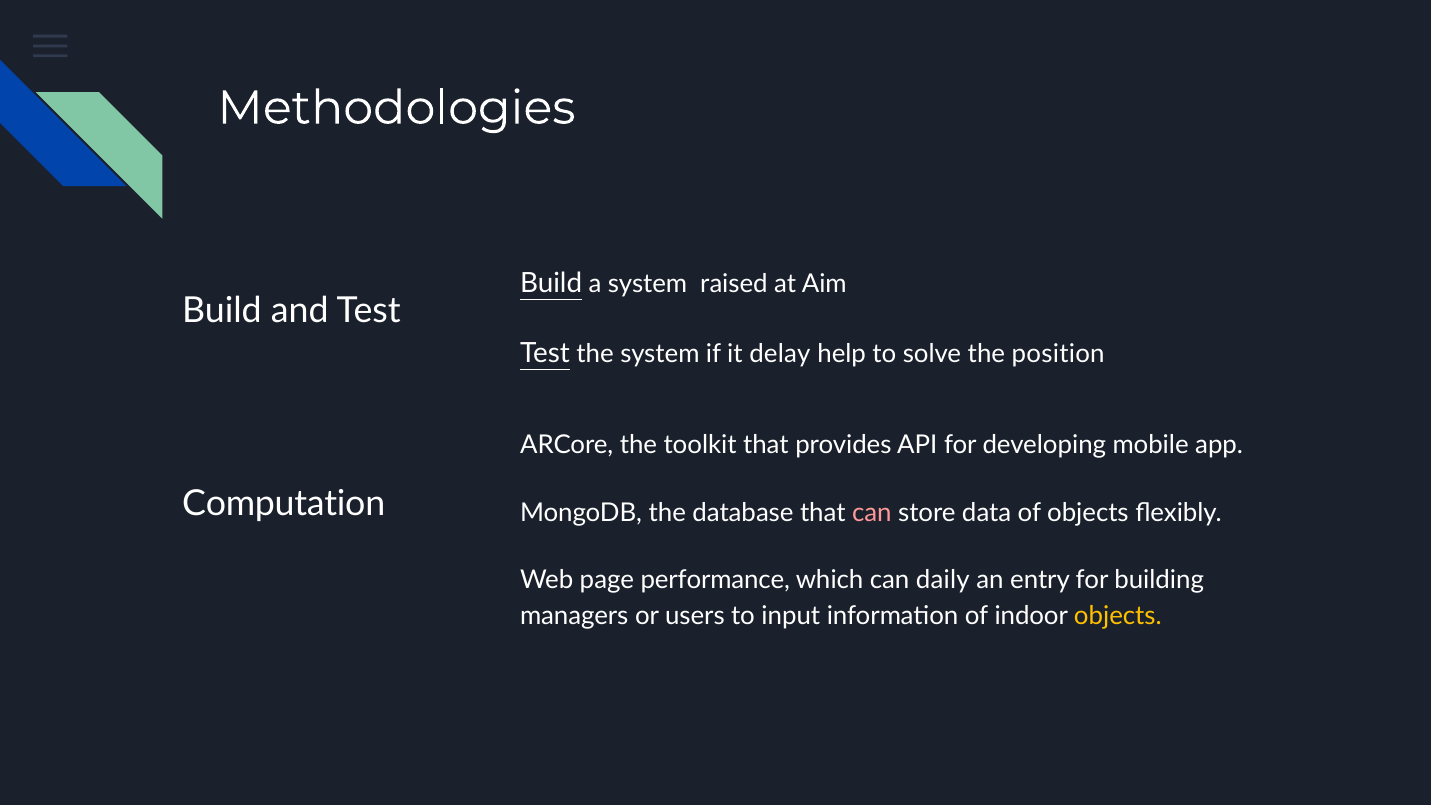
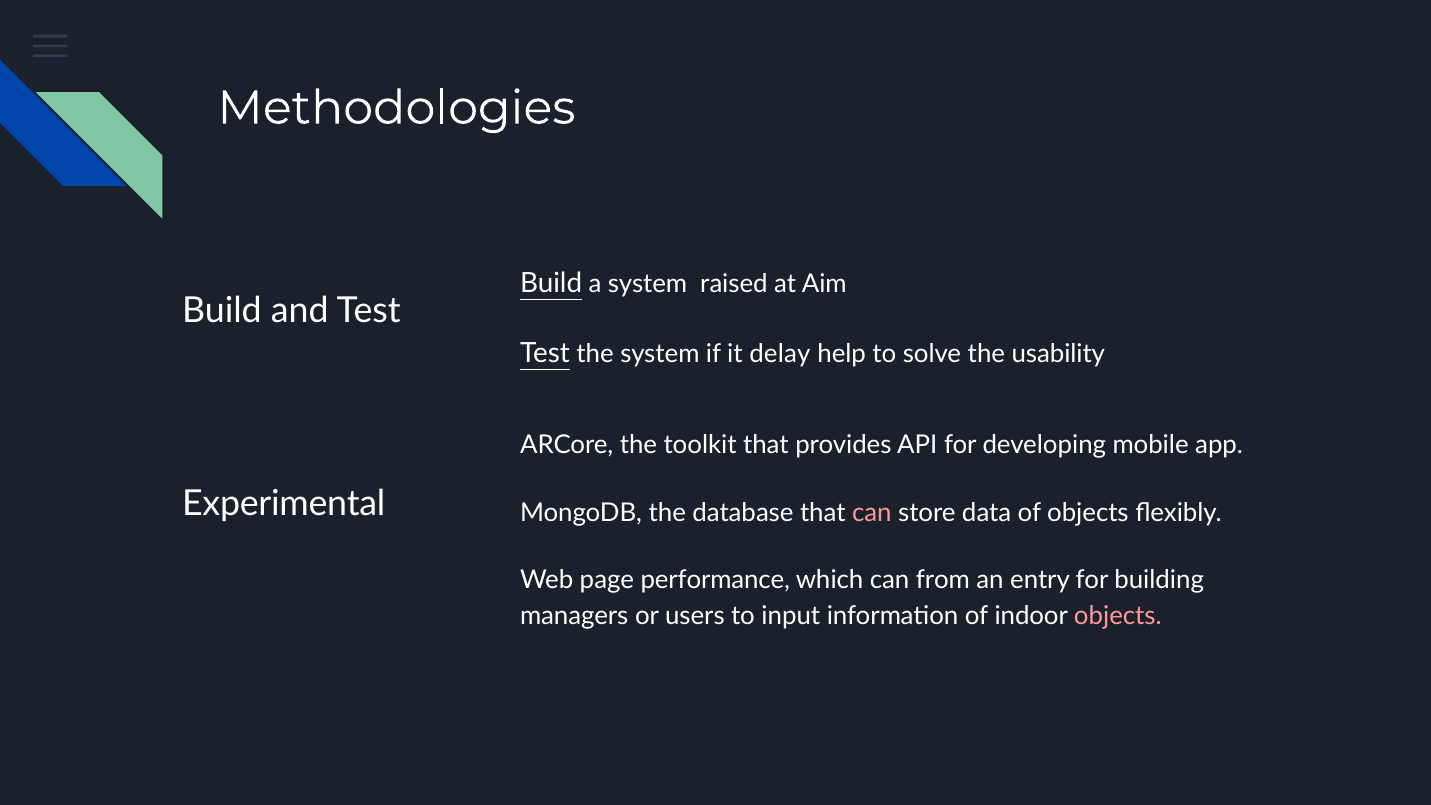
position: position -> usability (1058, 354)
Computation: Computation -> Experimental (284, 504)
daily: daily -> from (943, 580)
objects colour: yellow -> pink (1118, 616)
